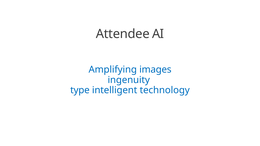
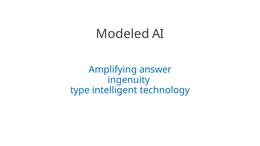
Attendee: Attendee -> Modeled (123, 34)
images: images -> answer (155, 70)
